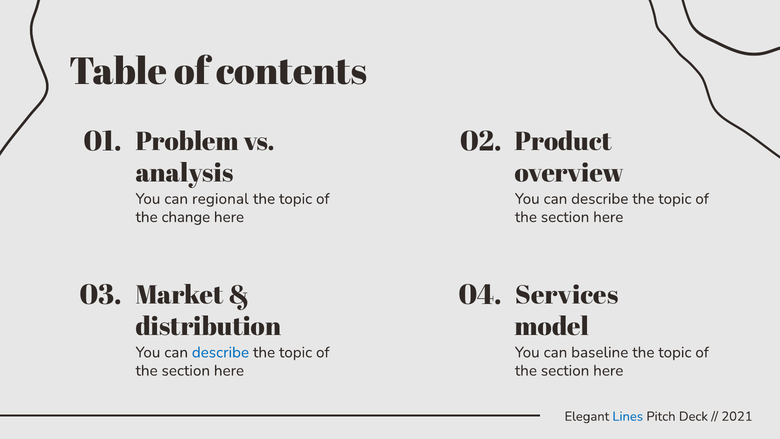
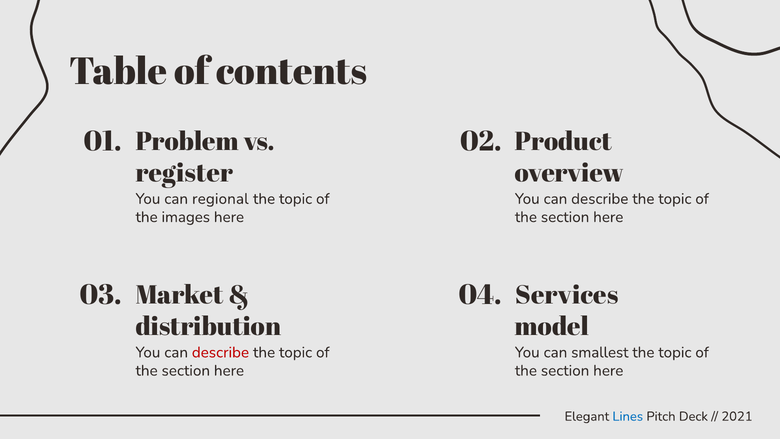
analysis: analysis -> register (184, 173)
change: change -> images (186, 217)
describe colour: blue -> red (220, 352)
baseline: baseline -> smallest (600, 352)
